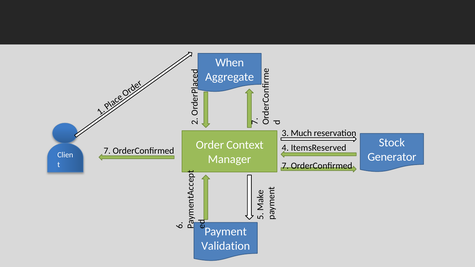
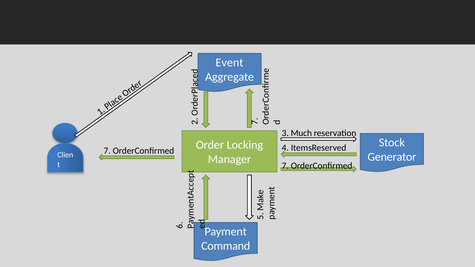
When: When -> Event (230, 63)
Context: Context -> Locking (245, 145)
Validation: Validation -> Command (226, 246)
